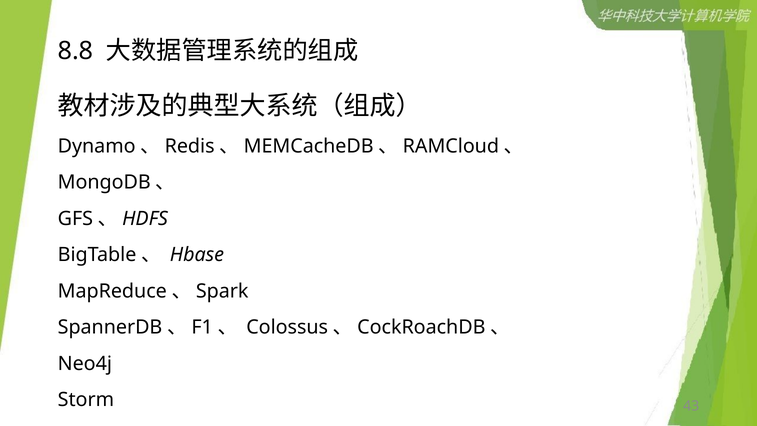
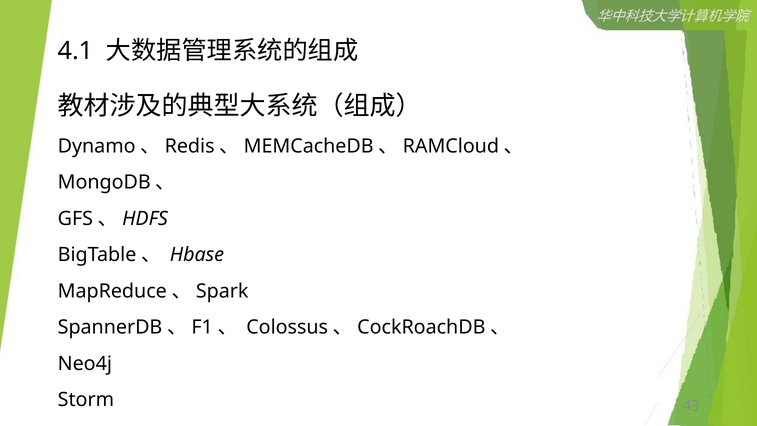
8.8: 8.8 -> 4.1 (76, 51)
